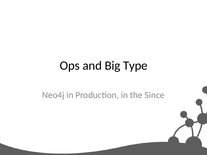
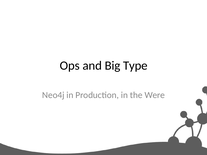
Since: Since -> Were (155, 95)
